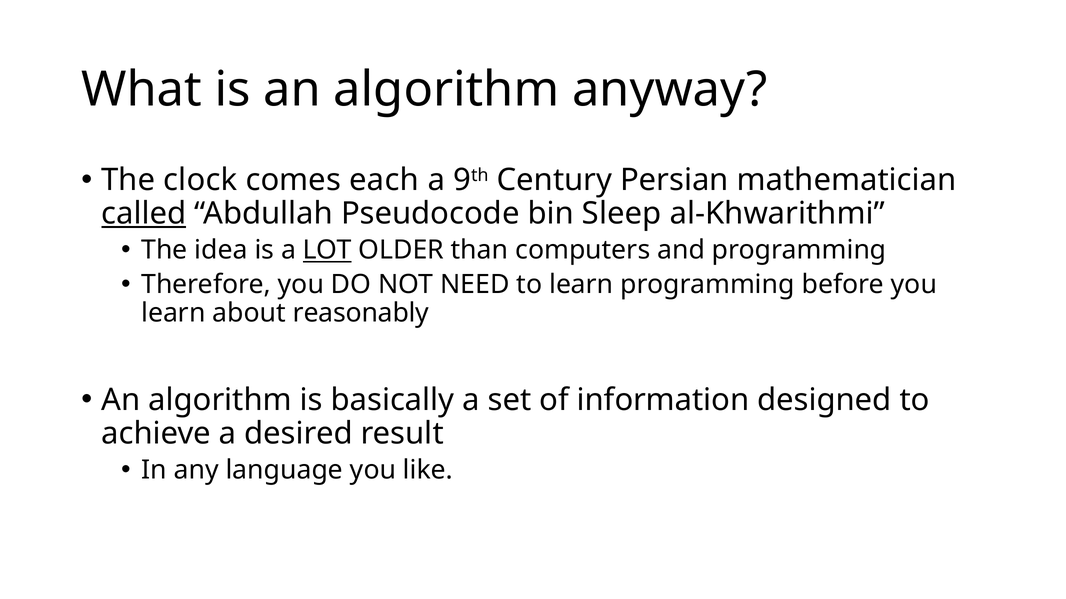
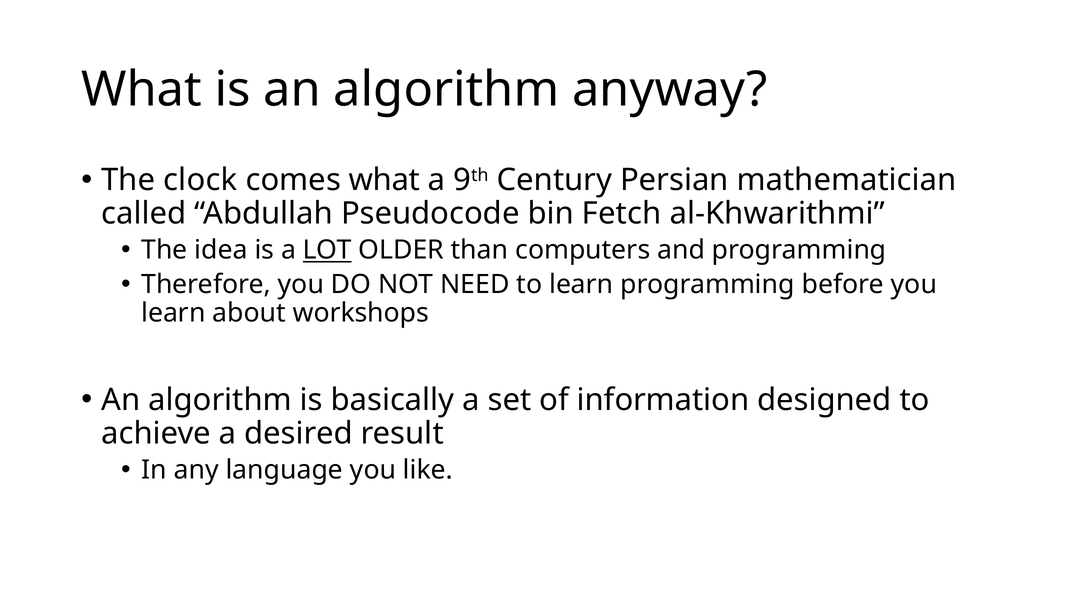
comes each: each -> what (384, 180)
called underline: present -> none (144, 214)
Sleep: Sleep -> Fetch (622, 214)
reasonably: reasonably -> workshops (361, 314)
